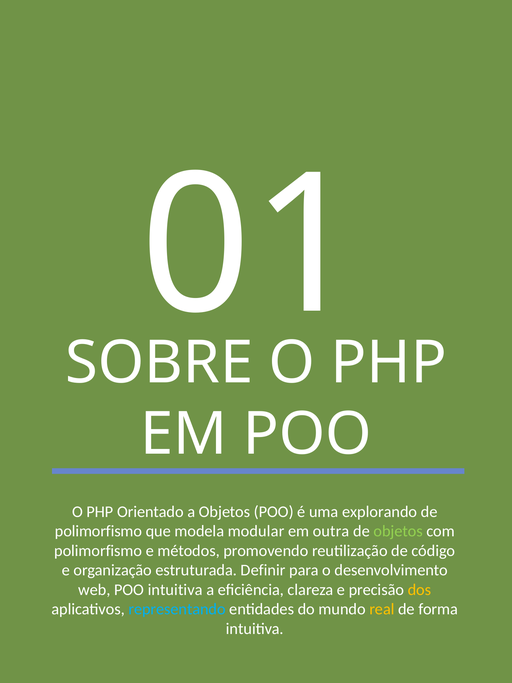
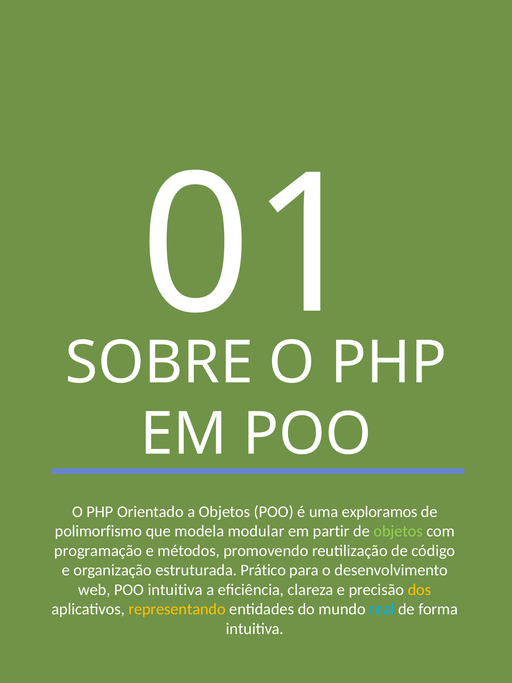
explorando: explorando -> exploramos (380, 511)
outra: outra -> partir (331, 531)
polimorfismo: polimorfismo -> programação (98, 550)
Definir: Definir -> Prático (263, 570)
representando colour: light blue -> yellow (177, 609)
real colour: yellow -> light blue (382, 609)
